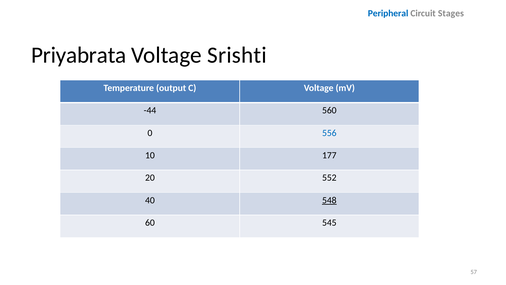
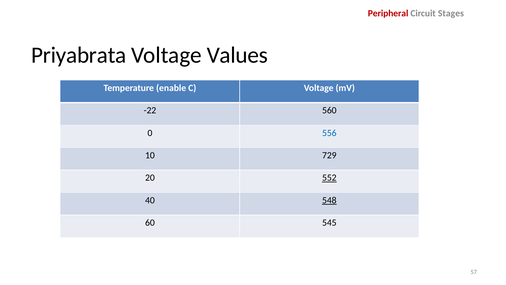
Peripheral colour: blue -> red (388, 13)
Srishti: Srishti -> Values (237, 55)
output: output -> enable (171, 88)
-44: -44 -> -22 (150, 110)
177: 177 -> 729 (329, 155)
552 underline: none -> present (329, 178)
